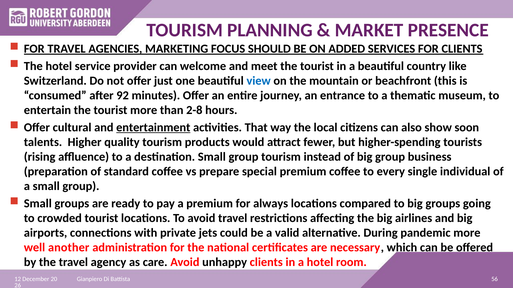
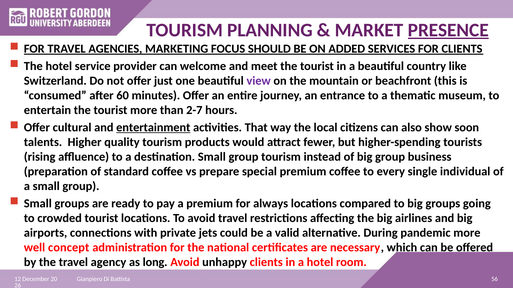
PRESENCE underline: none -> present (448, 30)
view colour: blue -> purple (259, 81)
92: 92 -> 60 (123, 96)
2-8: 2-8 -> 2-7 (194, 110)
another: another -> concept (69, 248)
care: care -> long (155, 263)
